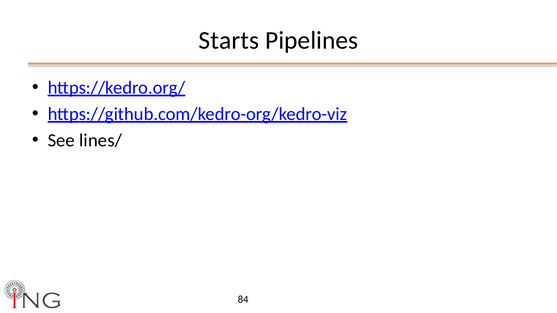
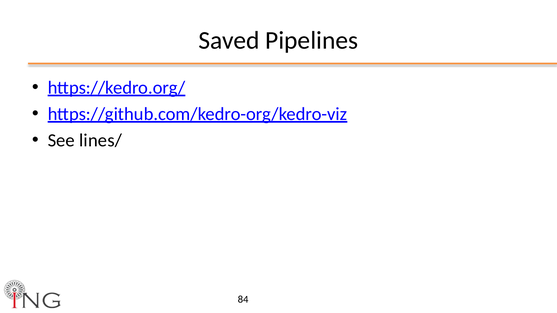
Starts: Starts -> Saved (229, 40)
